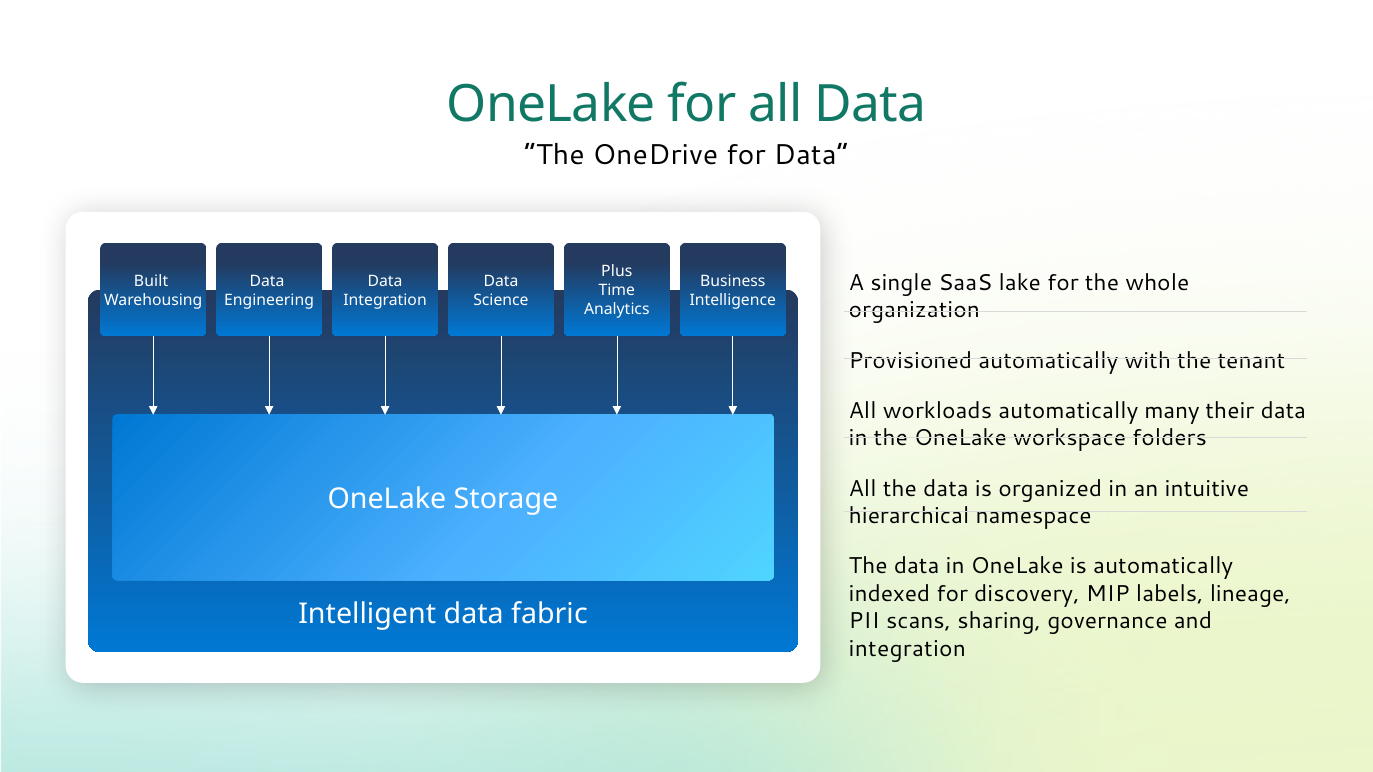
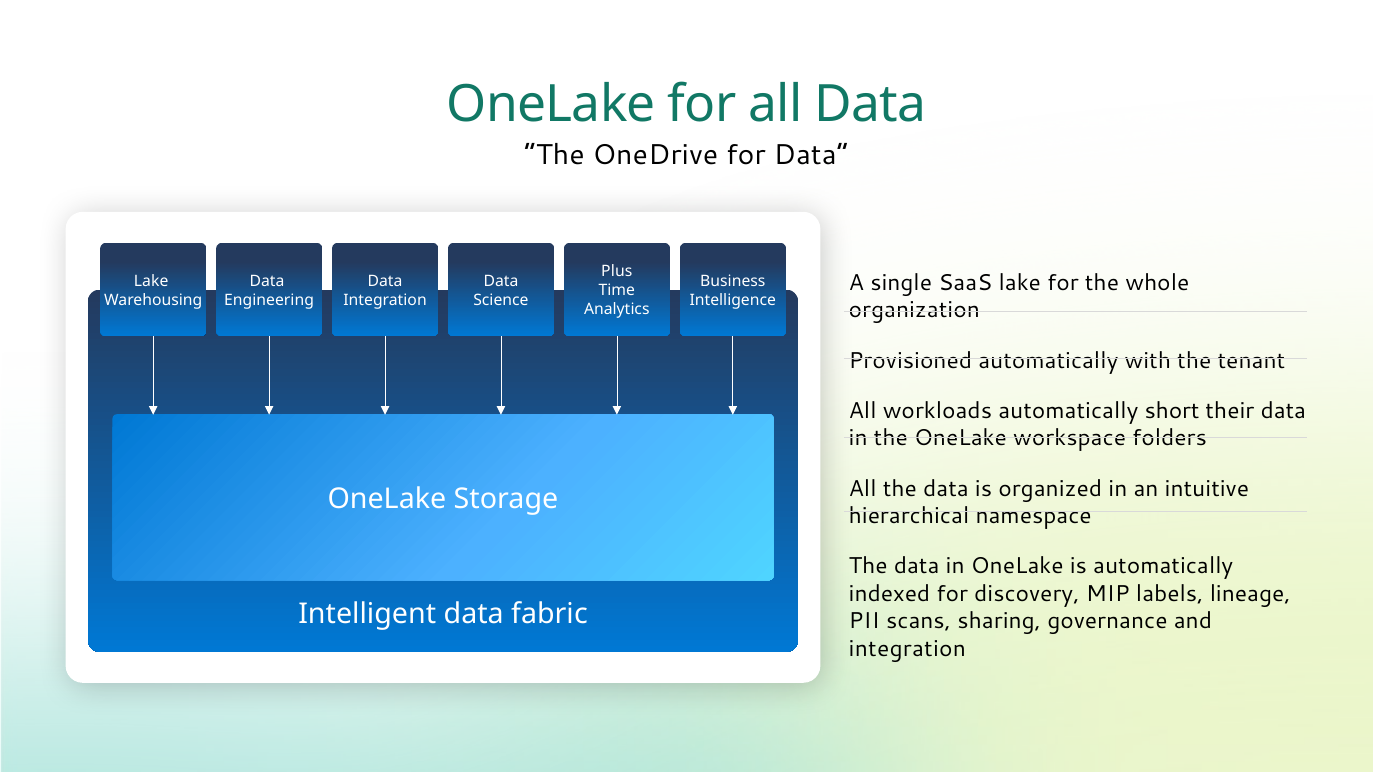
Built: Built -> Lake (151, 281)
many: many -> short (1172, 411)
